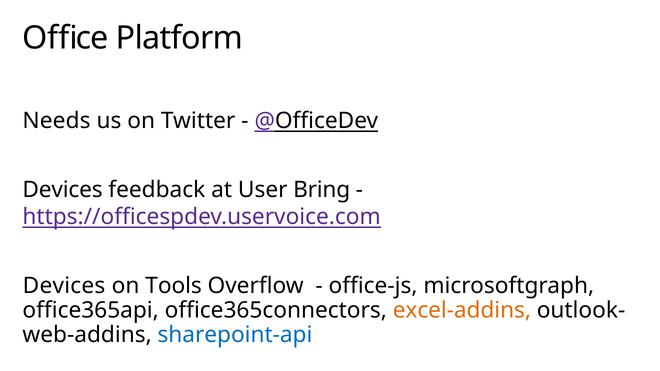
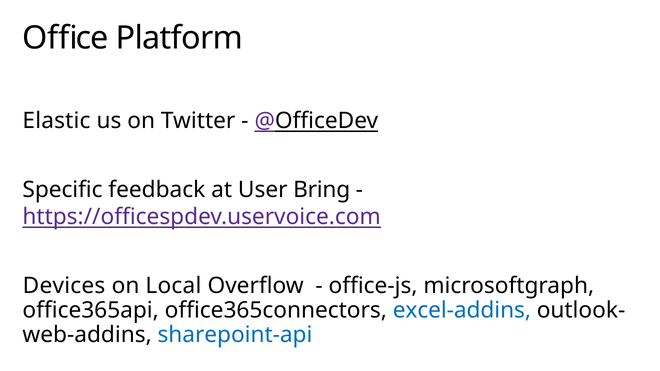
Needs: Needs -> Elastic (56, 121)
Devices: Devices -> Specific (63, 190)
Tools: Tools -> Local (173, 286)
excel-addins colour: orange -> blue (462, 310)
